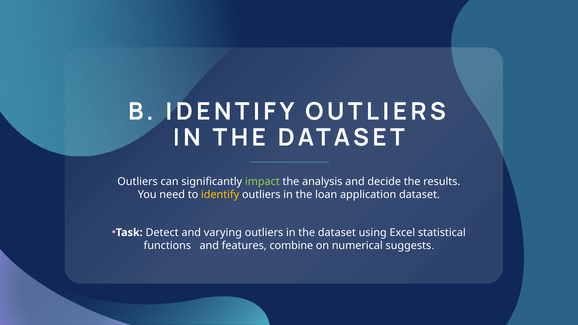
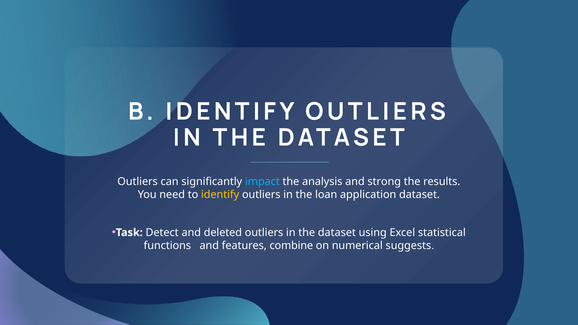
impact colour: light green -> light blue (262, 182)
decide: decide -> strong (384, 182)
varying: varying -> deleted (223, 233)
